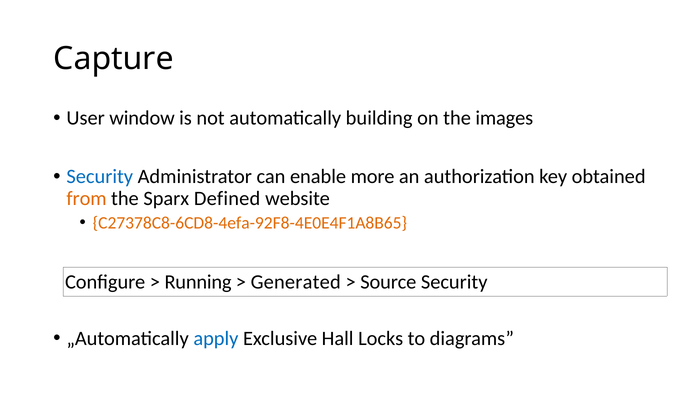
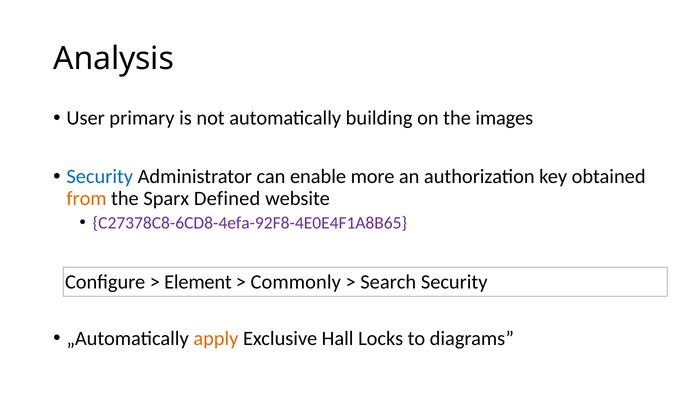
Capture: Capture -> Analysis (114, 59)
window: window -> primary (142, 118)
C27378C8-6CD8-4efa-92F8-4E0E4F1A8B65 colour: orange -> purple (250, 223)
Running: Running -> Element (198, 282)
Generated: Generated -> Commonly (296, 282)
Source: Source -> Search (388, 282)
apply colour: blue -> orange (216, 339)
